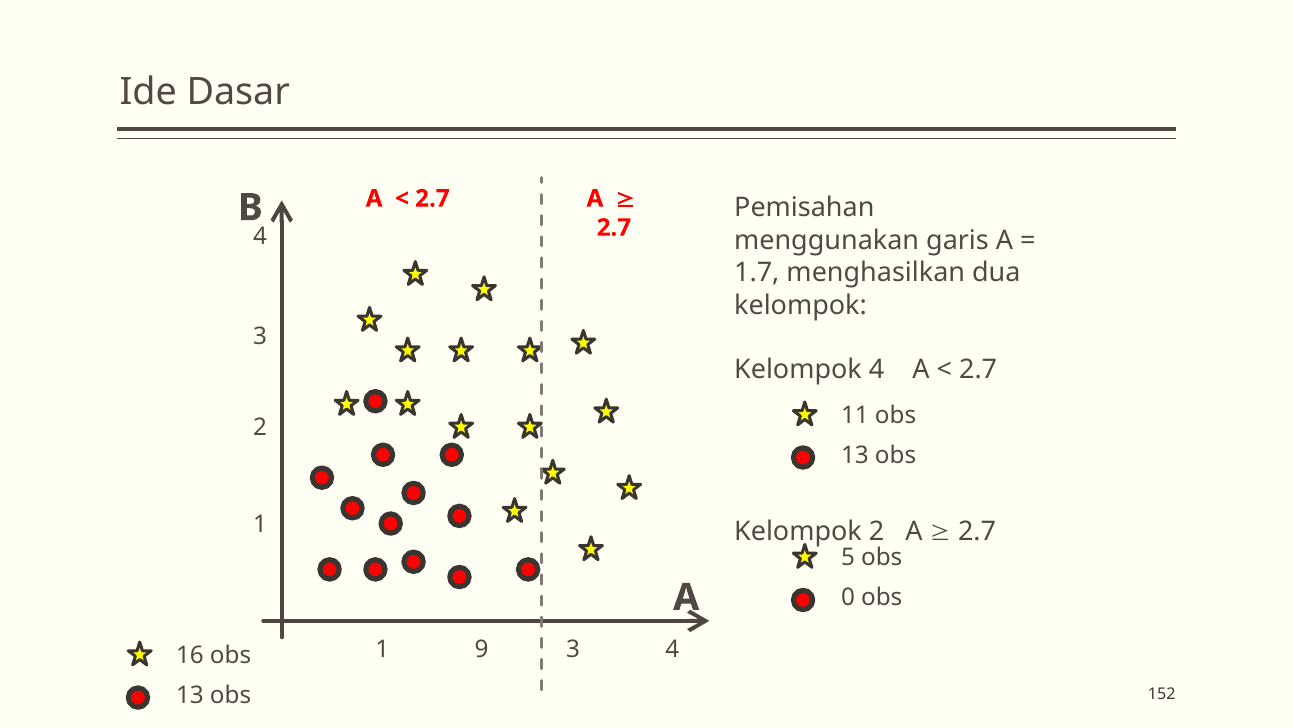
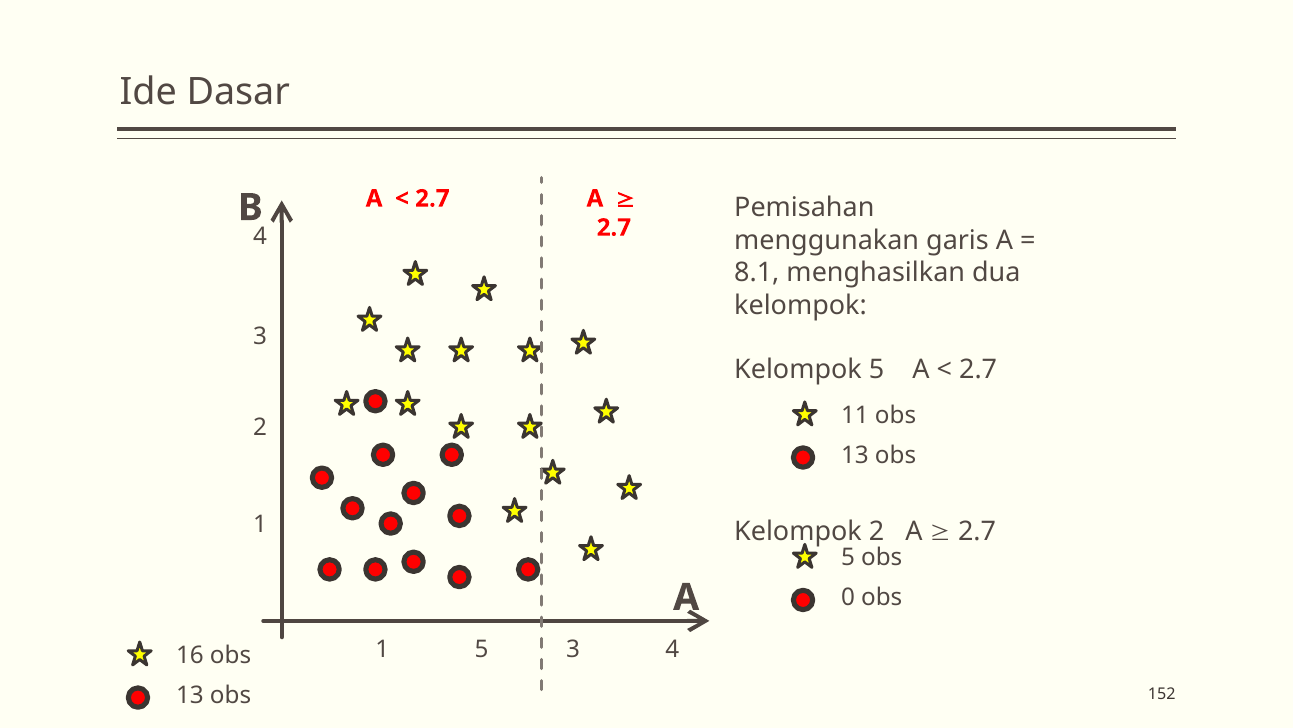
1.7: 1.7 -> 8.1 (757, 272)
Kelompok 4: 4 -> 5 (877, 369)
1 9: 9 -> 5 (481, 649)
